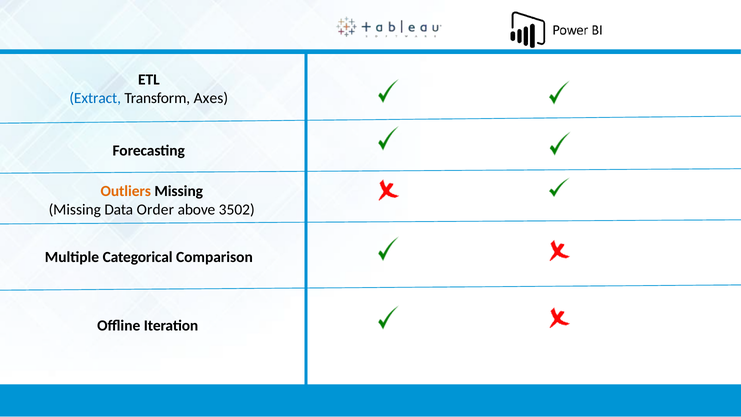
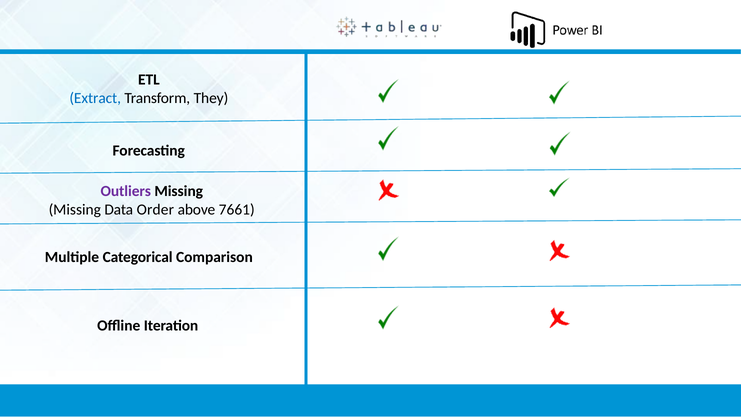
Axes: Axes -> They (211, 98)
Outliers colour: orange -> purple (126, 191)
3502: 3502 -> 7661 (237, 210)
